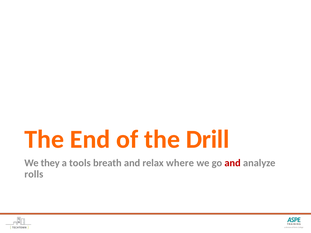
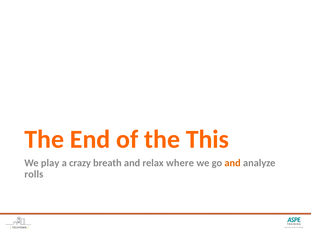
Drill: Drill -> This (208, 139)
they: they -> play (50, 163)
tools: tools -> crazy (80, 163)
and colour: red -> orange (233, 163)
